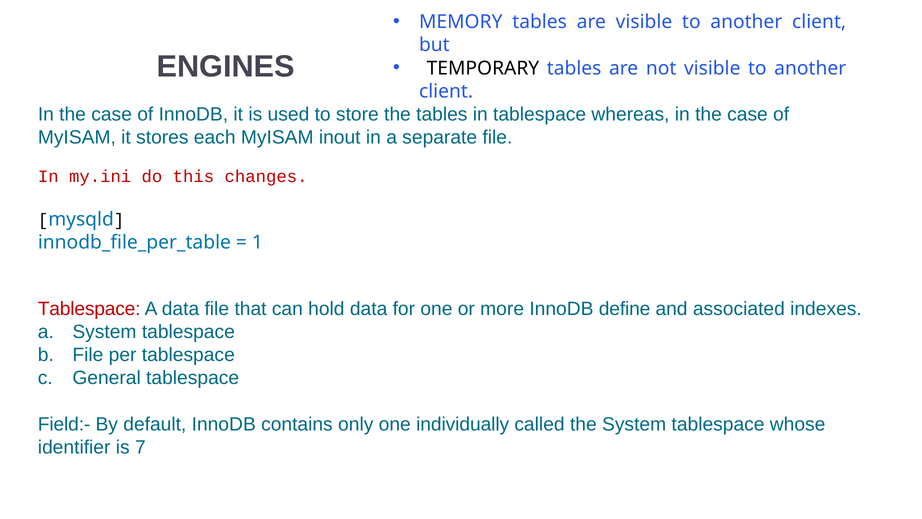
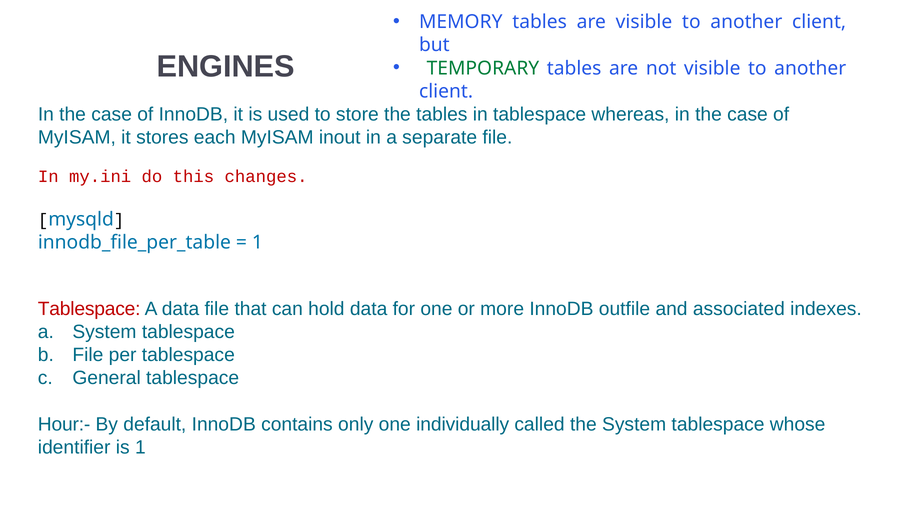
TEMPORARY colour: black -> green (483, 68)
define: define -> outfile (625, 309)
Field:-: Field:- -> Hour:- (64, 424)
is 7: 7 -> 1 (140, 447)
